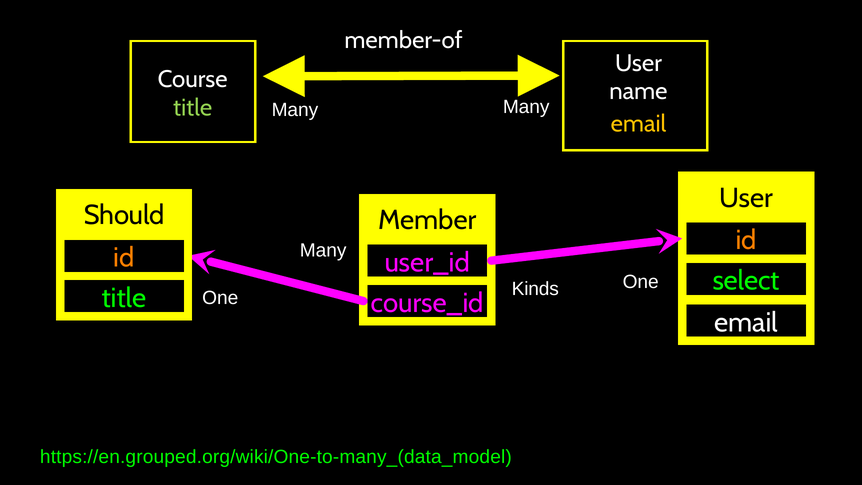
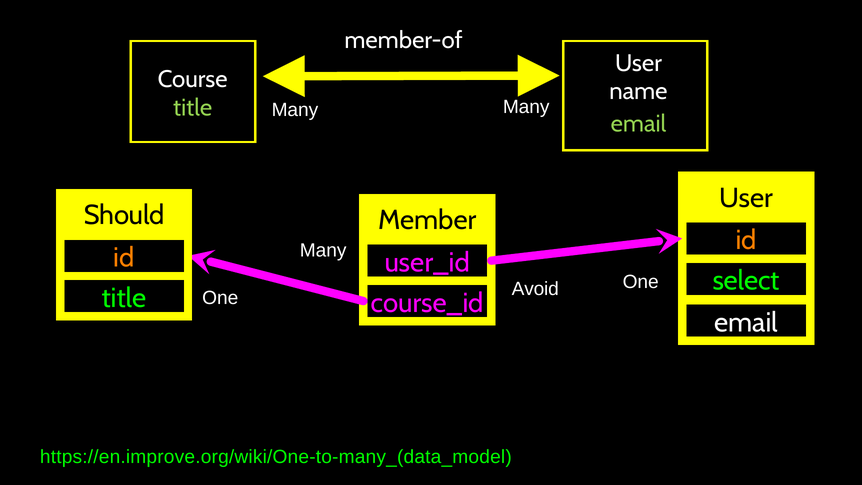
email colour: yellow -> light green (638, 124)
Kinds: Kinds -> Avoid (535, 289)
https://en.grouped.org/wiki/One-to-many_(data_model: https://en.grouped.org/wiki/One-to-many_(data_model -> https://en.improve.org/wiki/One-to-many_(data_model (276, 457)
